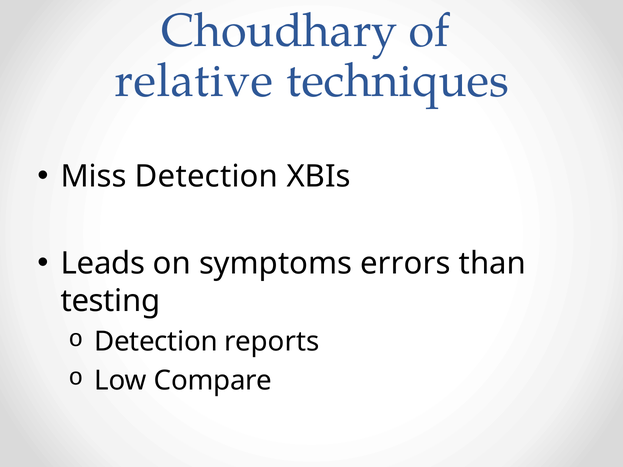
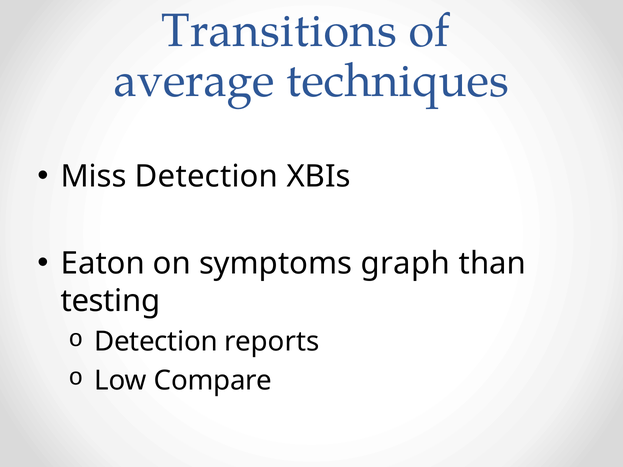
Choudhary: Choudhary -> Transitions (279, 31)
relative: relative -> average (194, 81)
Leads: Leads -> Eaton (103, 264)
errors: errors -> graph (405, 264)
